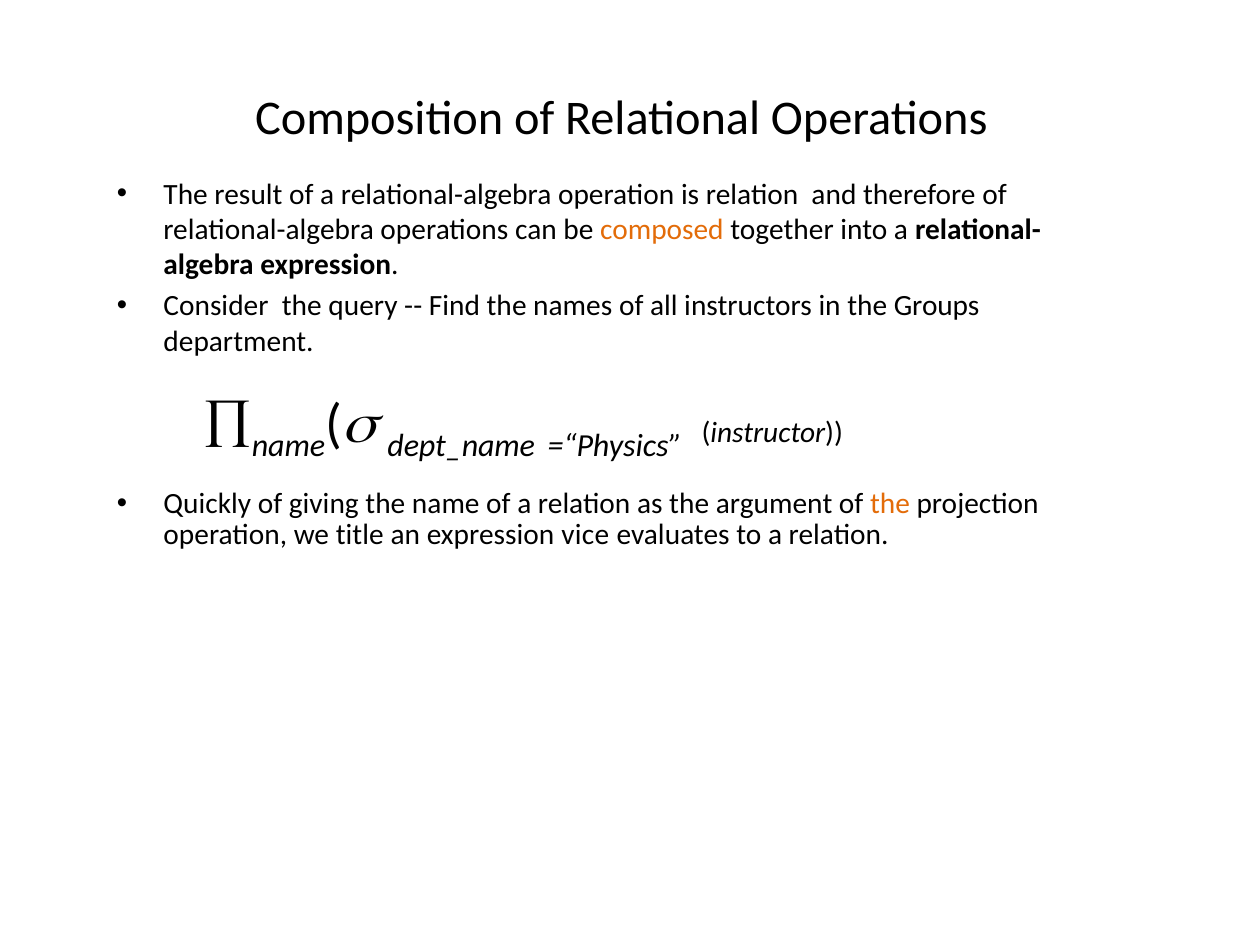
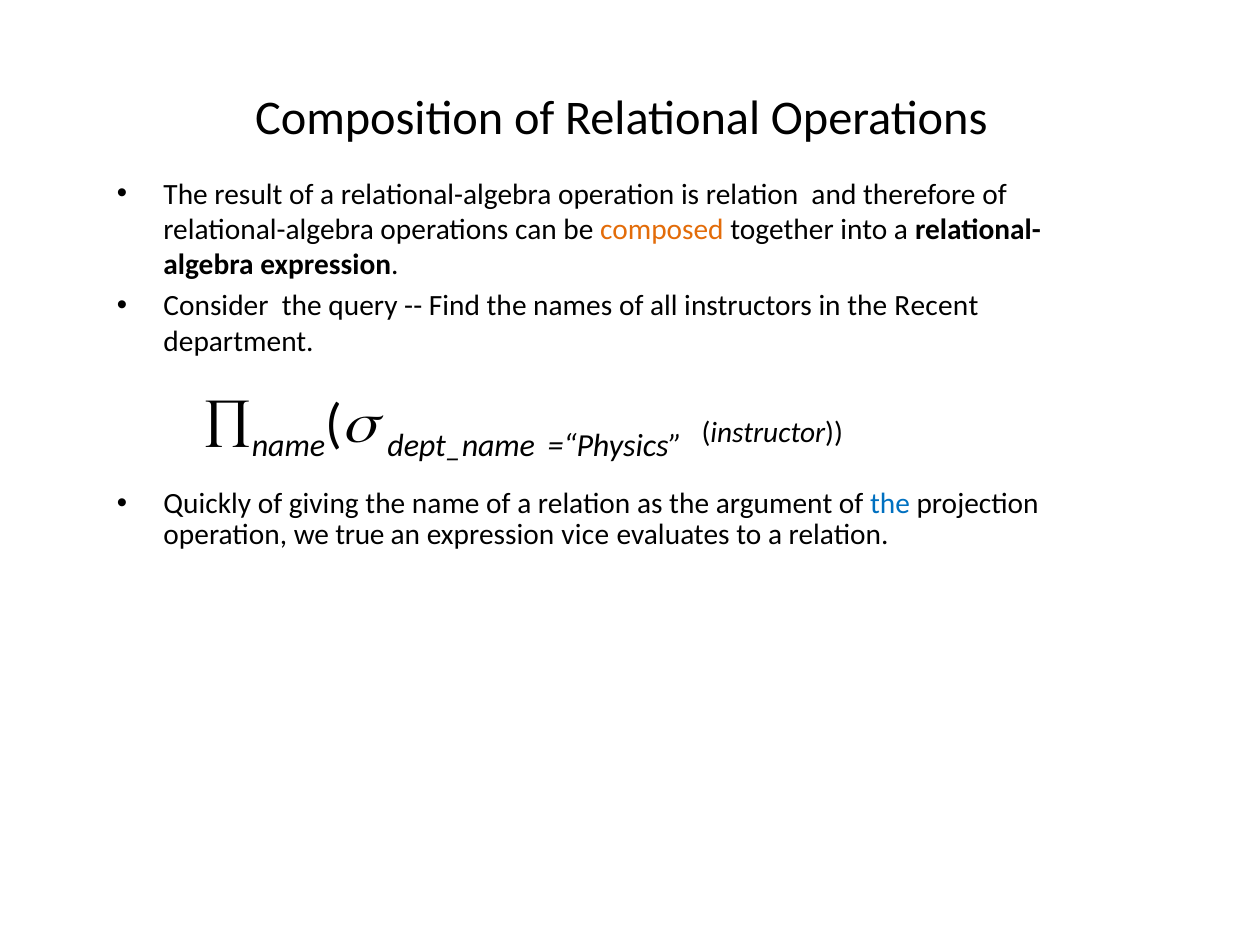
Groups: Groups -> Recent (936, 306)
the colour: orange -> blue (890, 504)
title: title -> true (360, 535)
